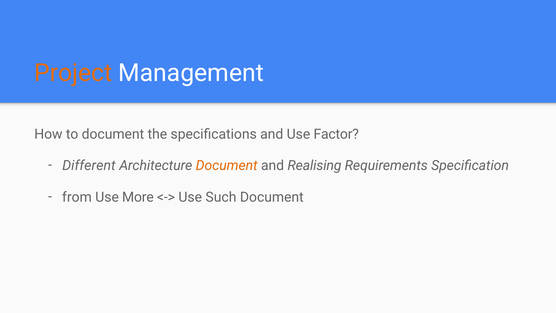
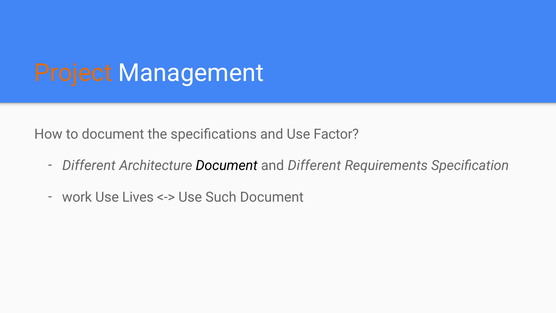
Document colour: orange -> black (227, 166)
and Realising: Realising -> Different (314, 166)
from: from -> work (77, 197)
More: More -> Lives (138, 197)
